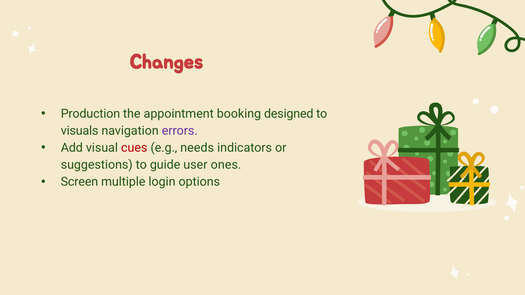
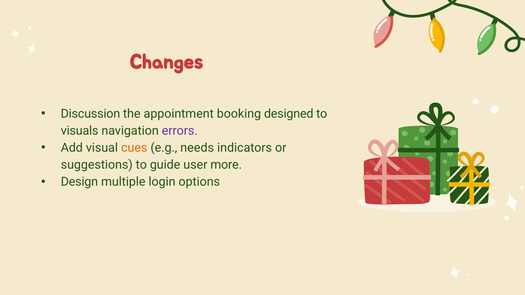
Production: Production -> Discussion (90, 114)
cues colour: red -> orange (134, 148)
ones: ones -> more (226, 165)
Screen: Screen -> Design (79, 182)
